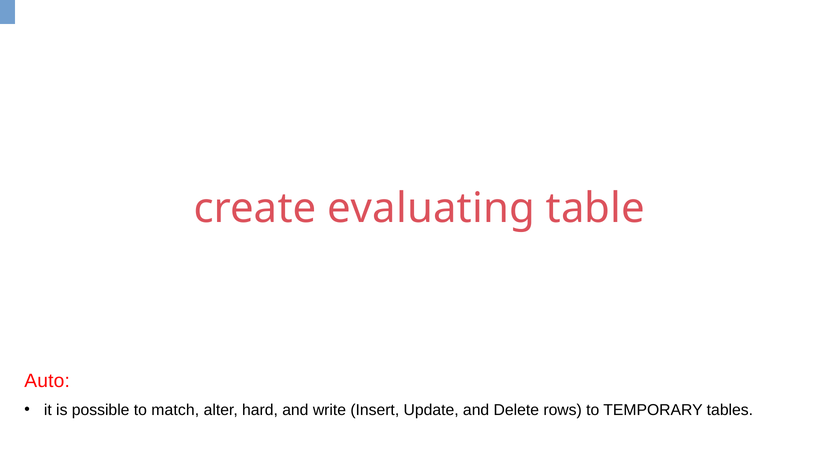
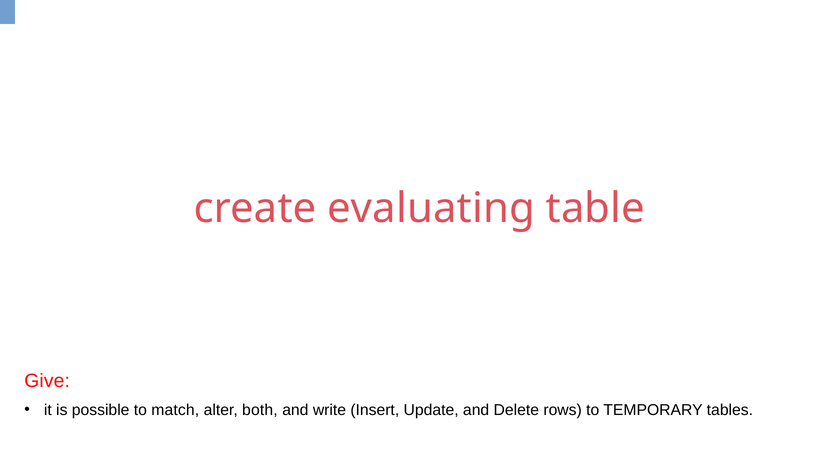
Auto: Auto -> Give (47, 381)
hard: hard -> both (260, 410)
